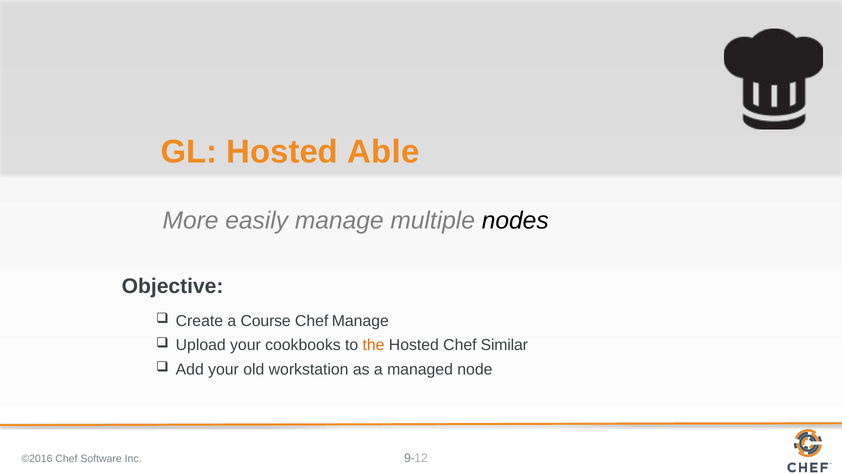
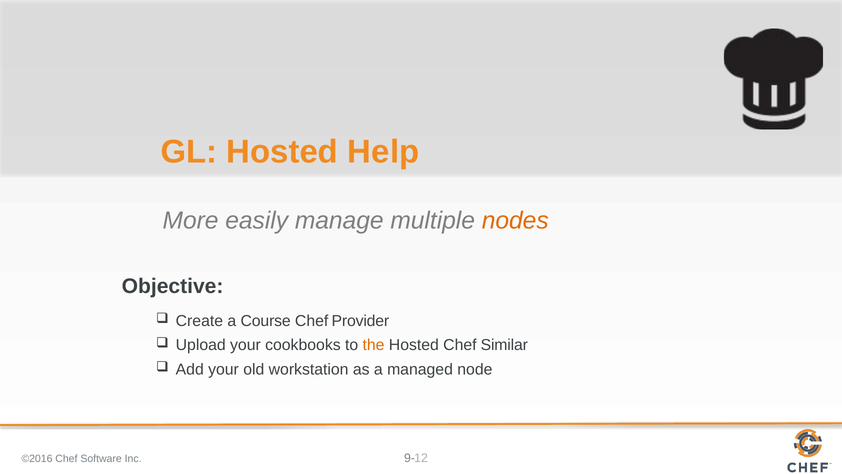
Able: Able -> Help (383, 152)
nodes colour: black -> orange (515, 221)
Chef Manage: Manage -> Provider (360, 321)
